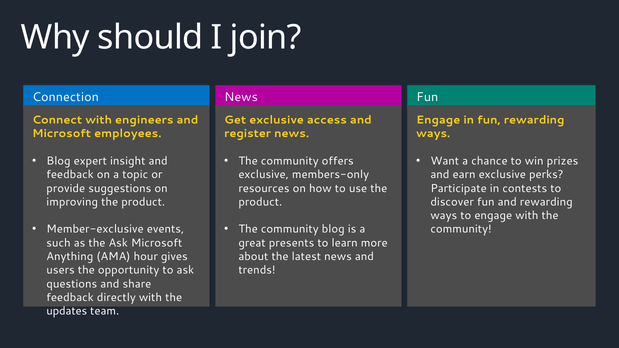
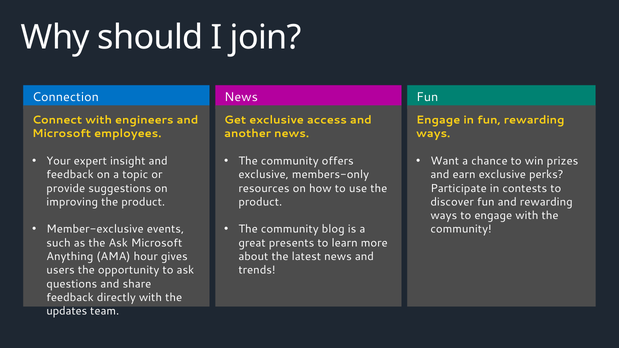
register: register -> another (248, 134)
Blog: Blog -> Your (59, 161)
